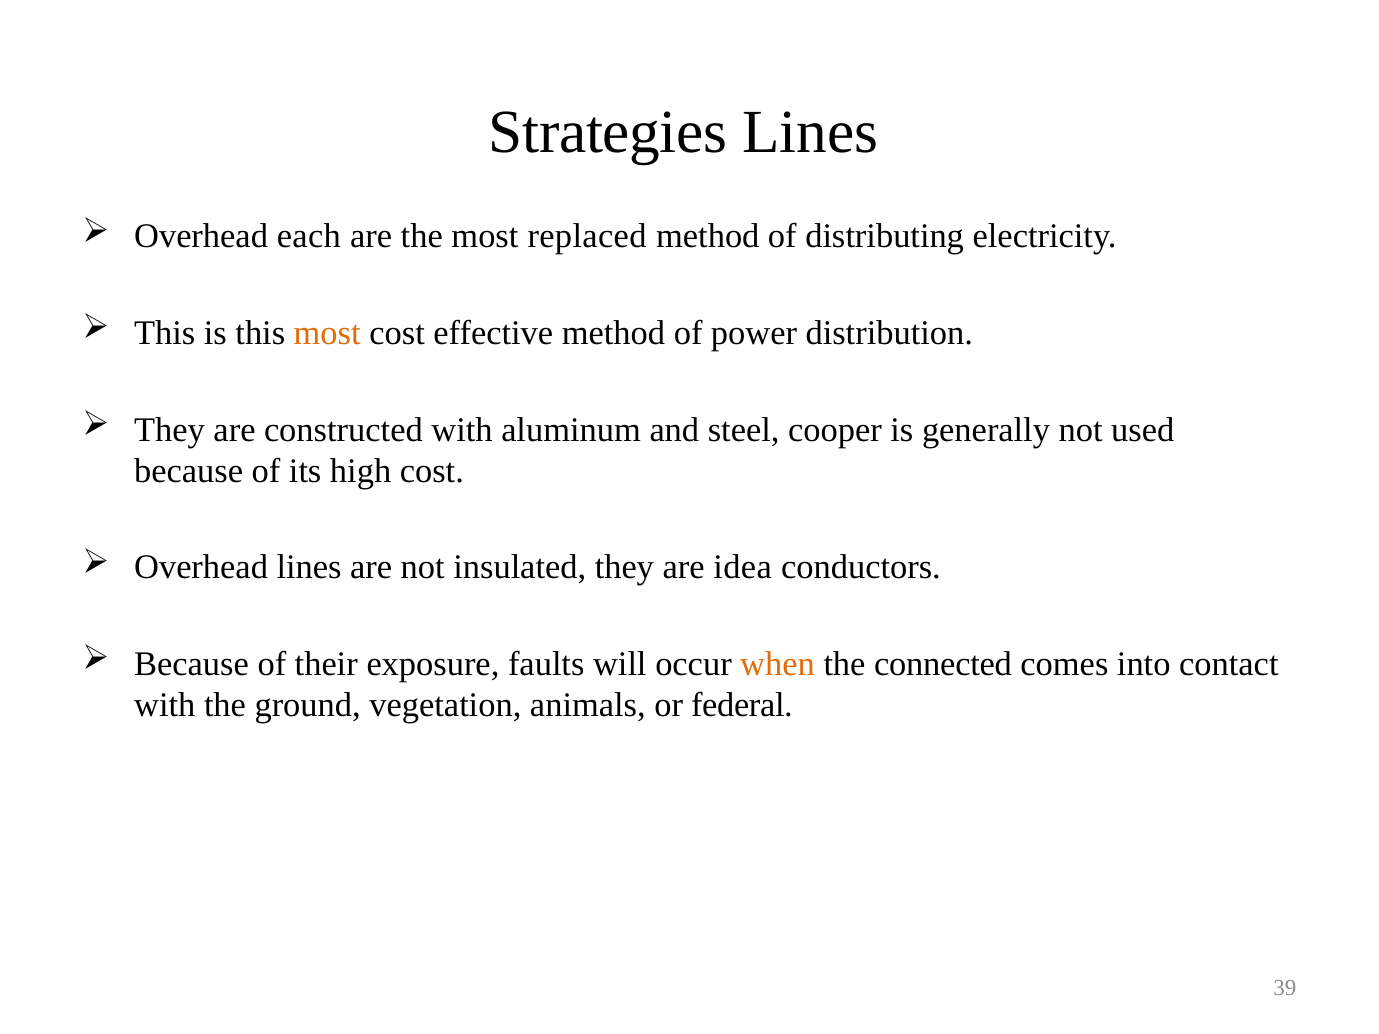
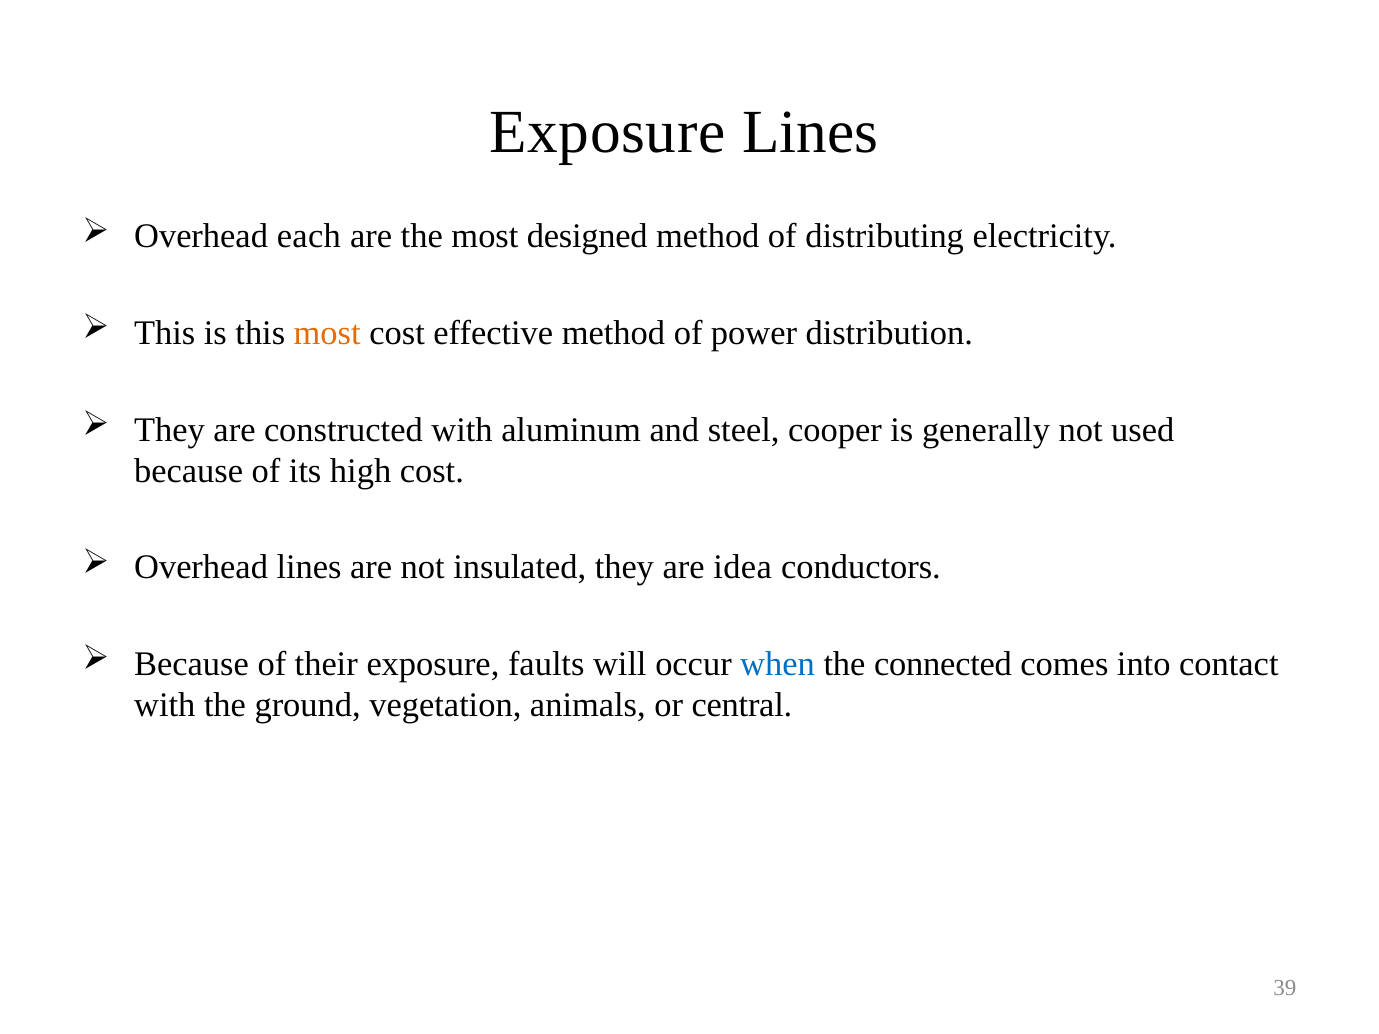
Strategies: Strategies -> Exposure (608, 132)
replaced: replaced -> designed (587, 237)
when colour: orange -> blue (778, 664)
federal: federal -> central (742, 706)
